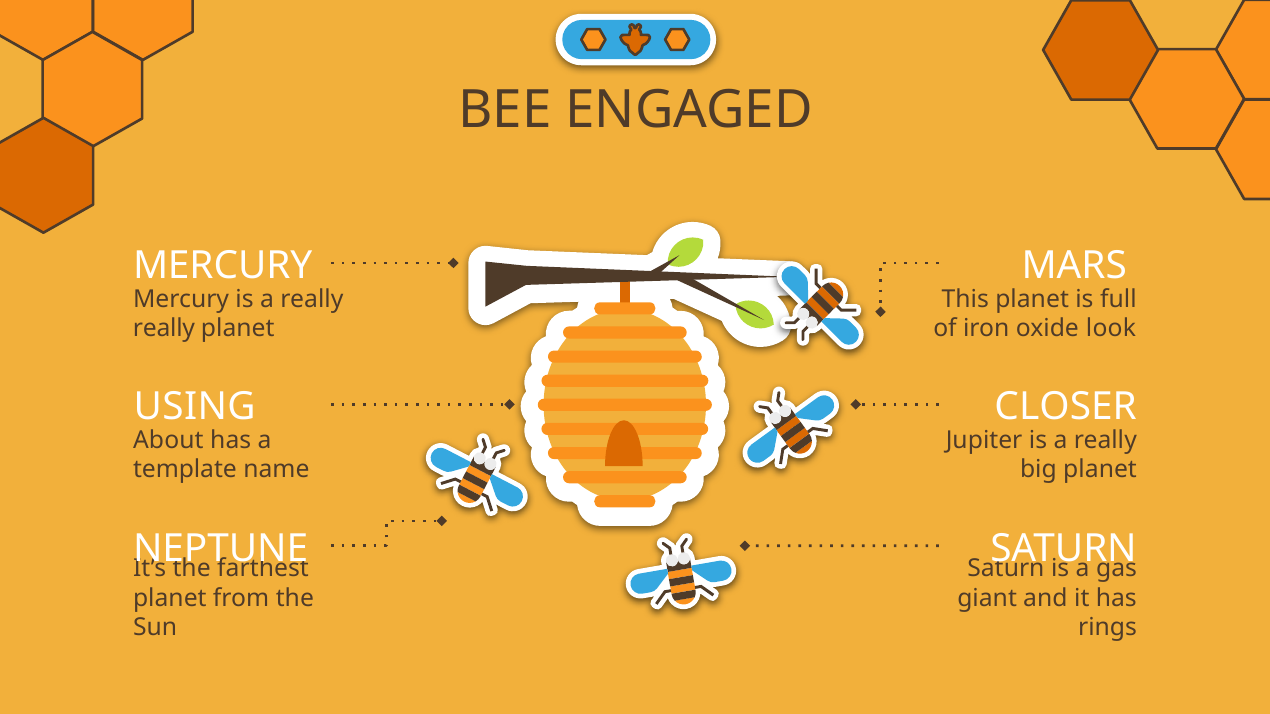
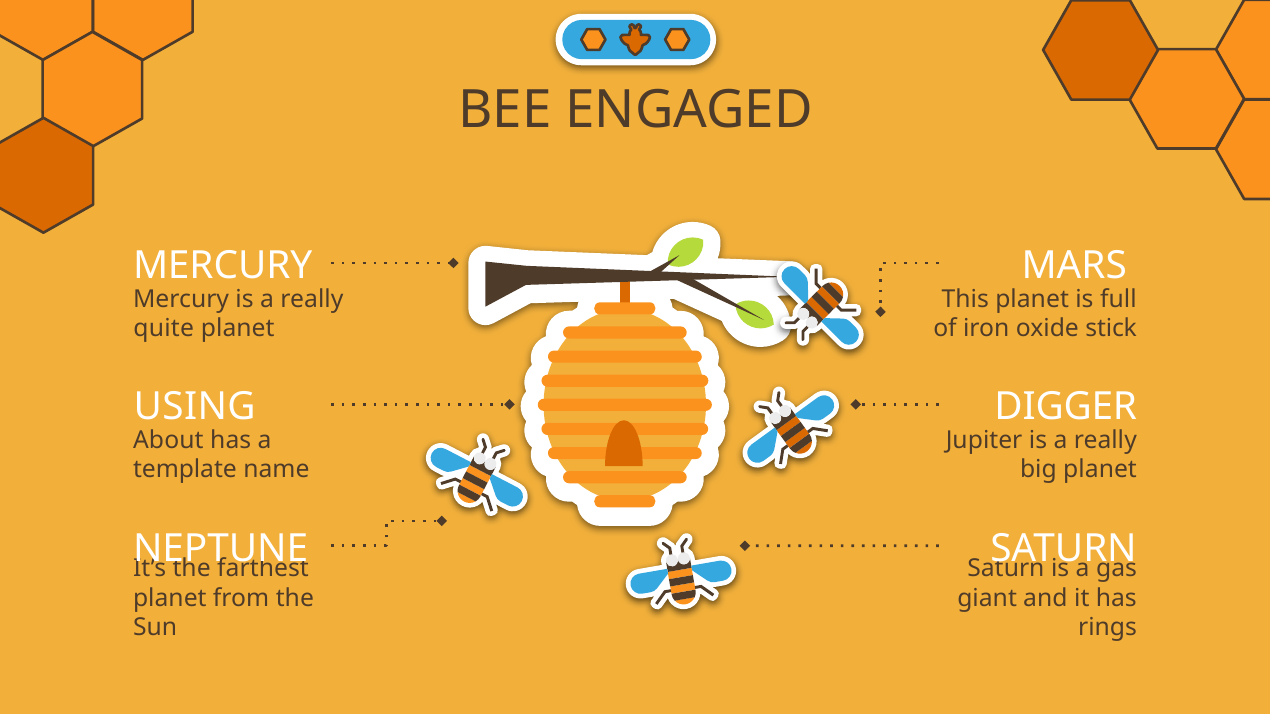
really: really -> quite (164, 329)
look: look -> stick (1111, 329)
CLOSER: CLOSER -> DIGGER (1066, 407)
